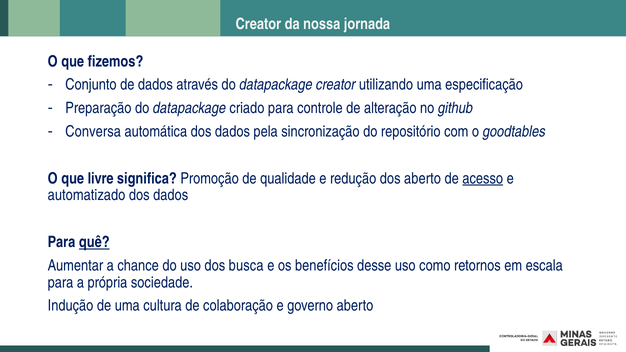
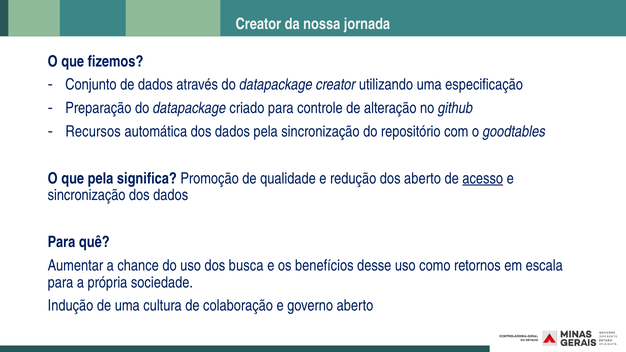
Conversa: Conversa -> Recursos (93, 132)
que livre: livre -> pela (101, 178)
automatizado: automatizado -> sincronização (87, 195)
quê underline: present -> none (94, 242)
